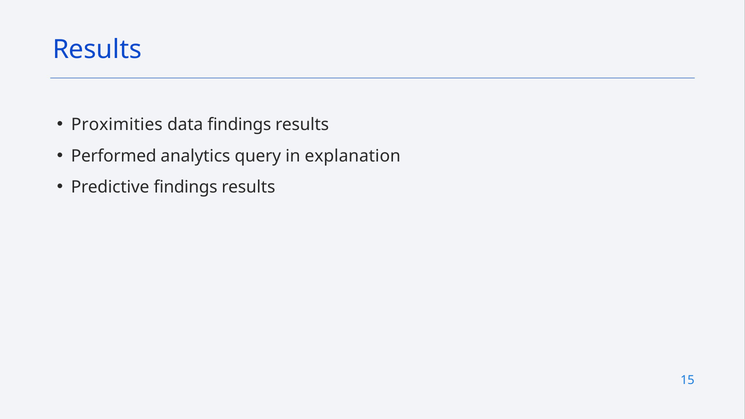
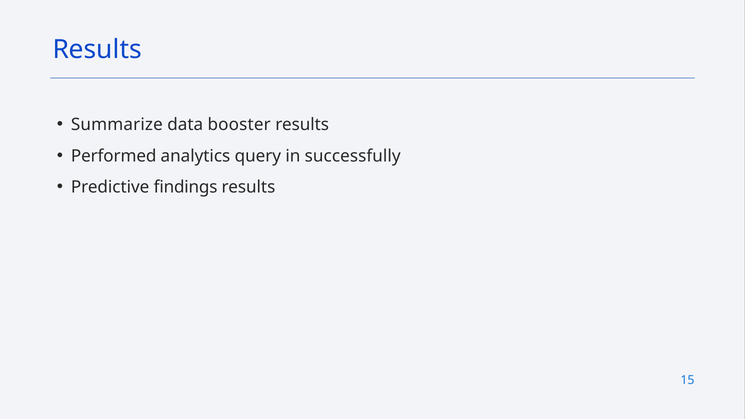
Proximities: Proximities -> Summarize (117, 125)
data findings: findings -> booster (239, 125)
explanation: explanation -> successfully (353, 156)
